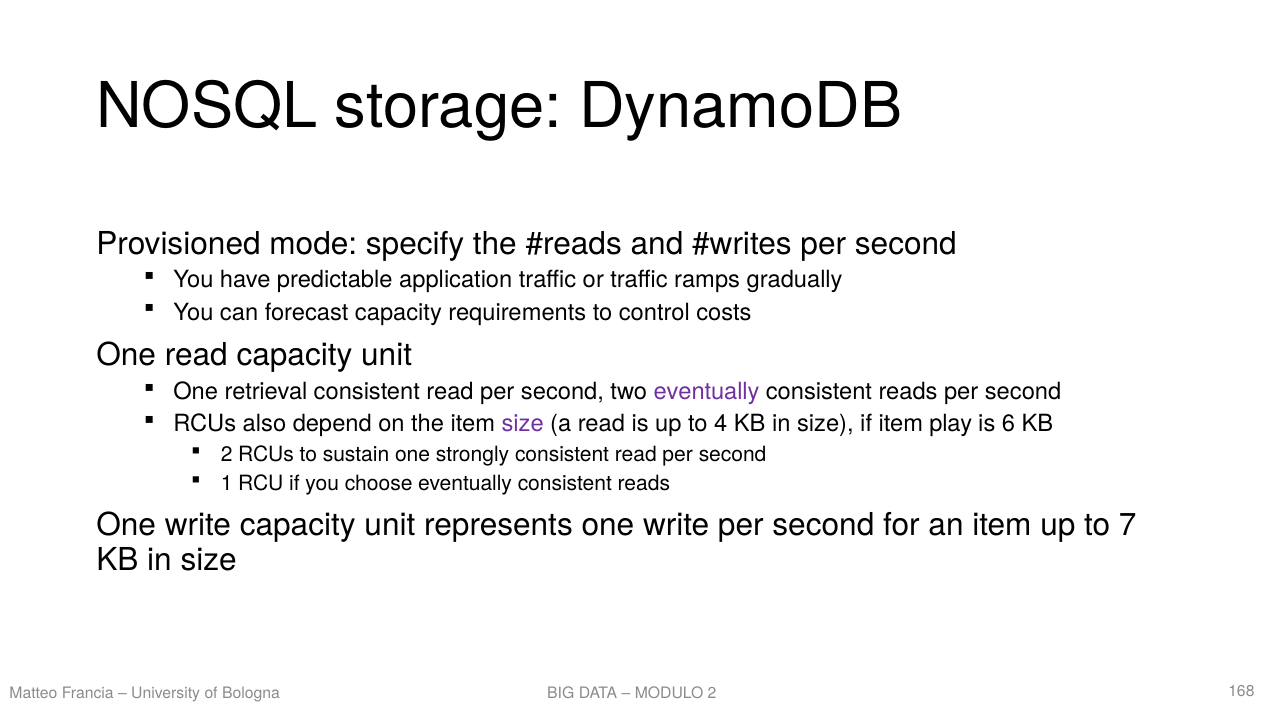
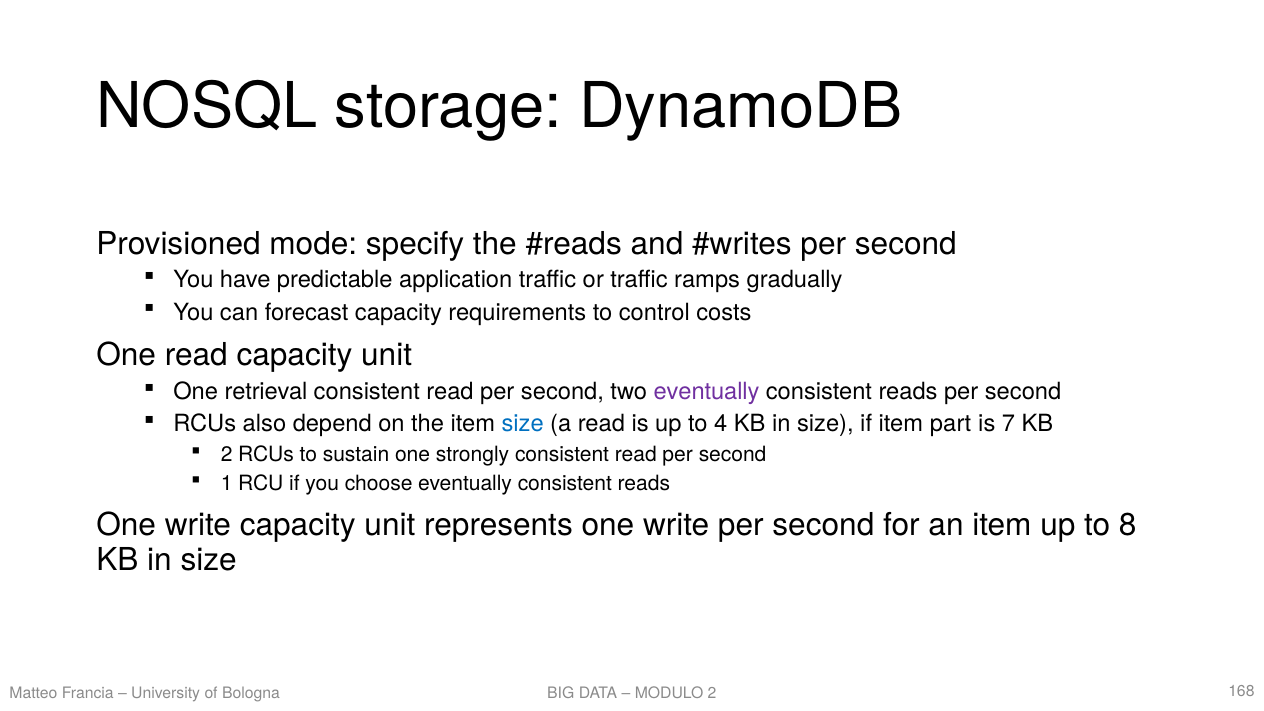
size colour: purple -> blue (523, 424)
play: play -> part (951, 424)
6: 6 -> 7 (1008, 424)
7: 7 -> 8 (1128, 526)
